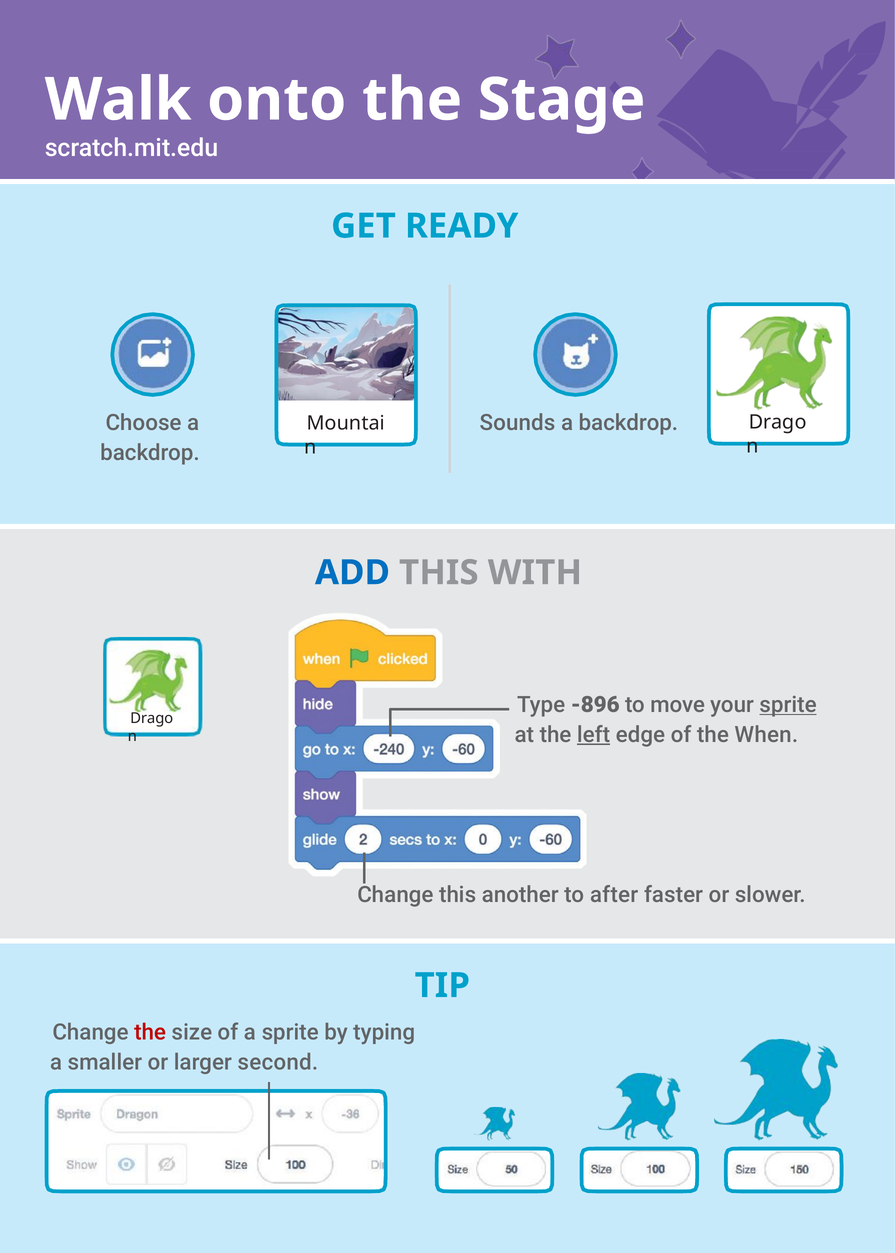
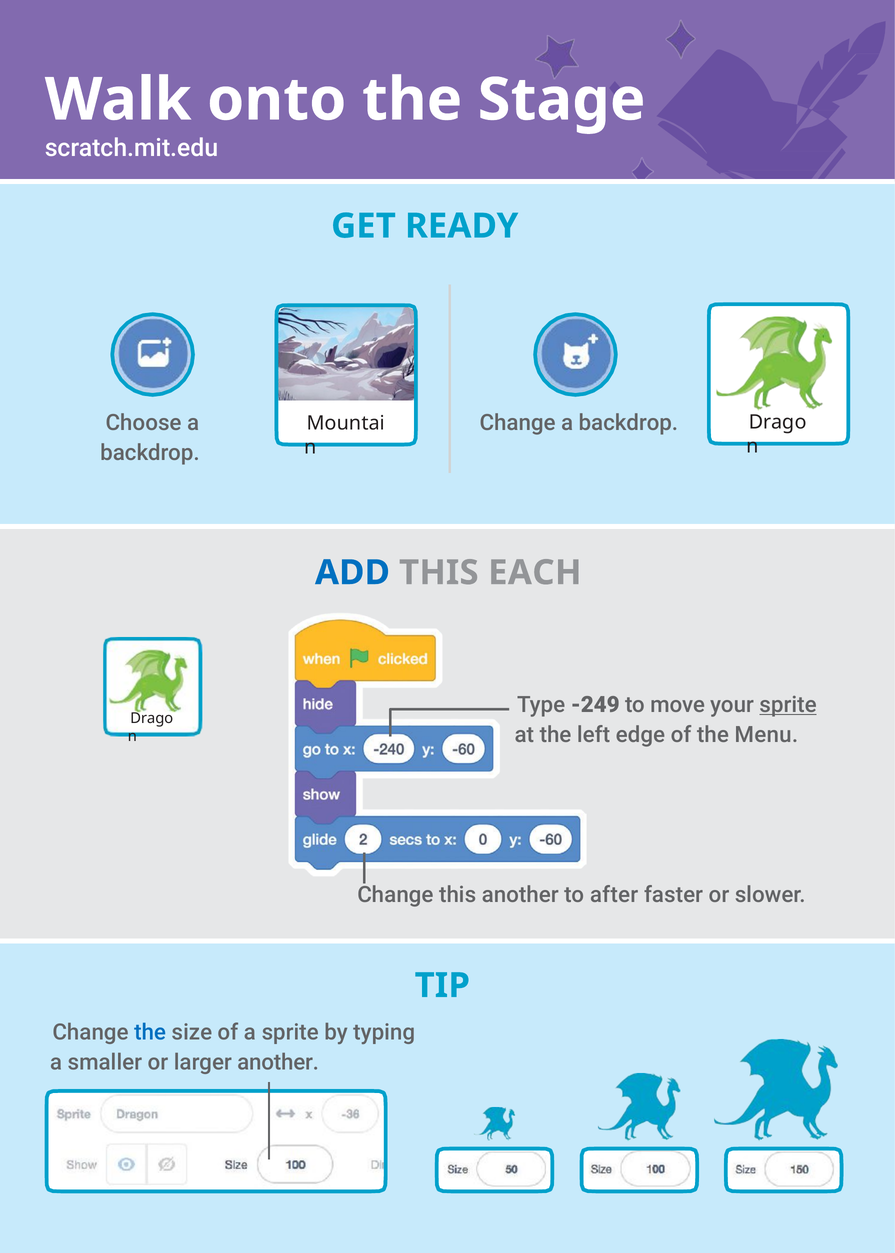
Sounds: Sounds -> Change (518, 423)
WITH: WITH -> EACH (535, 573)
-896: -896 -> -249 (595, 705)
left underline: present -> none (594, 735)
When: When -> Menu (766, 735)
the colour: red -> blue (150, 1032)
larger second: second -> another (278, 1062)
